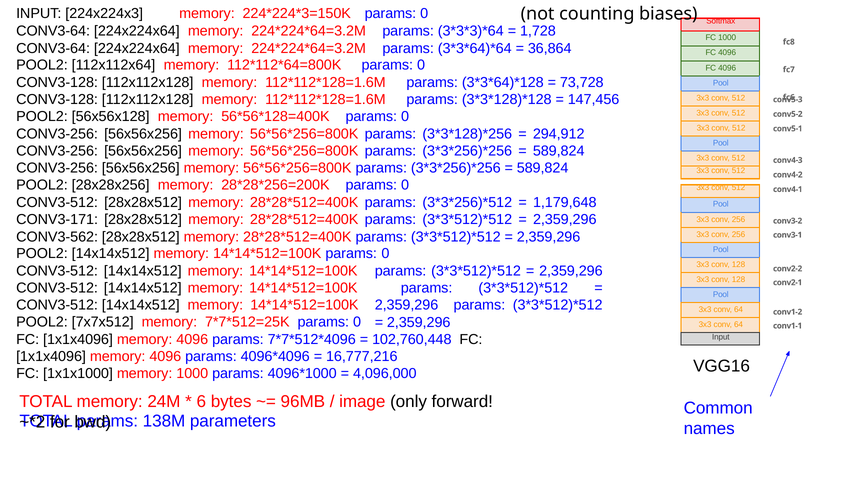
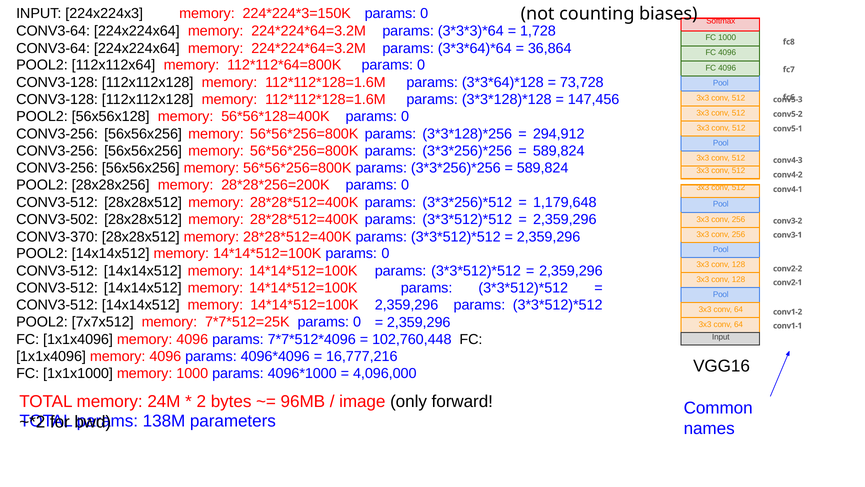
CONV3-171: CONV3-171 -> CONV3-502 (57, 219)
CONV3-562: CONV3-562 -> CONV3-370 (57, 237)
6: 6 -> 2 (201, 401)
